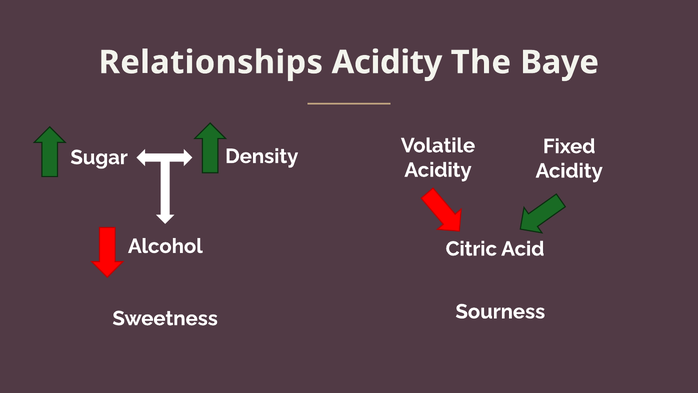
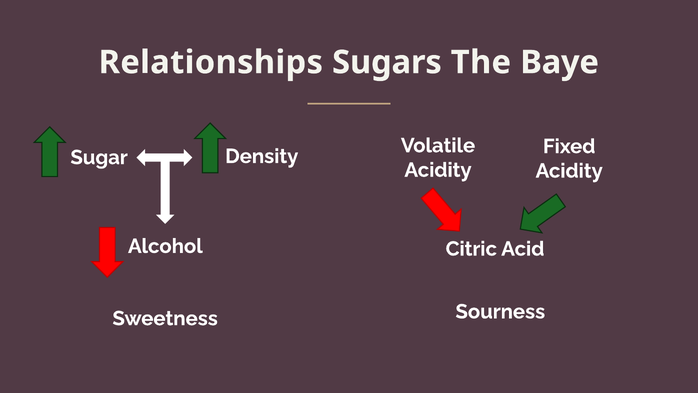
Relationships Acidity: Acidity -> Sugars (387, 62)
